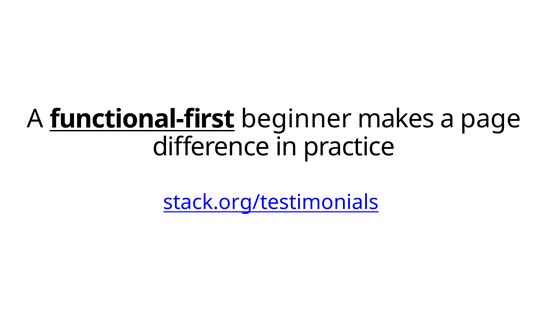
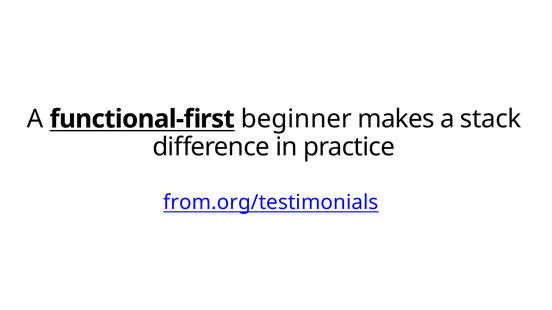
page: page -> stack (491, 119)
stack.org/testimonials: stack.org/testimonials -> from.org/testimonials (271, 203)
